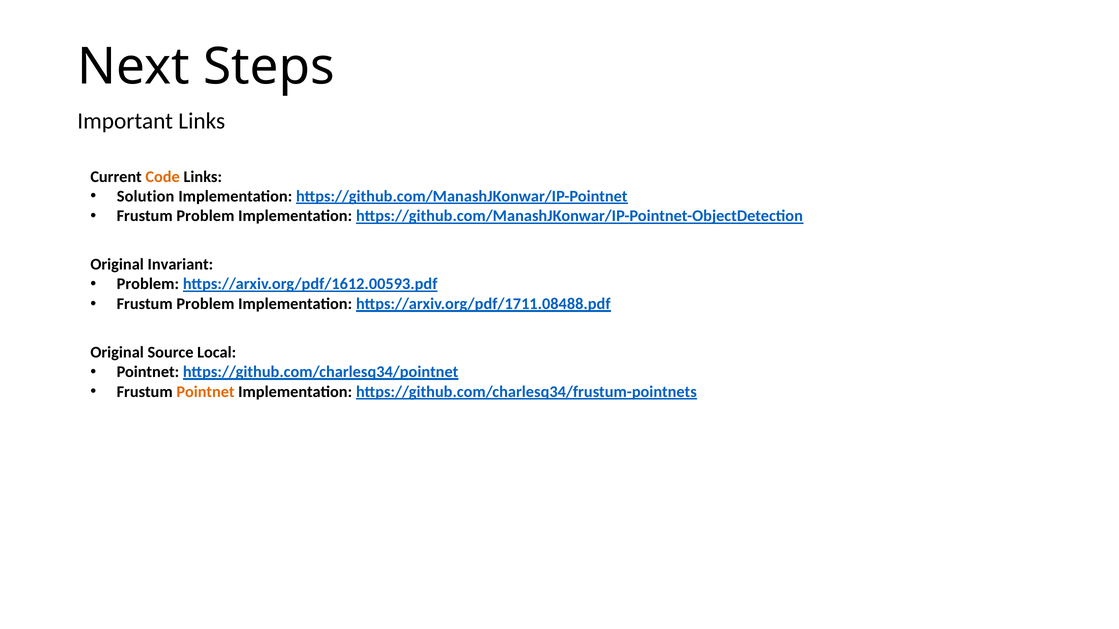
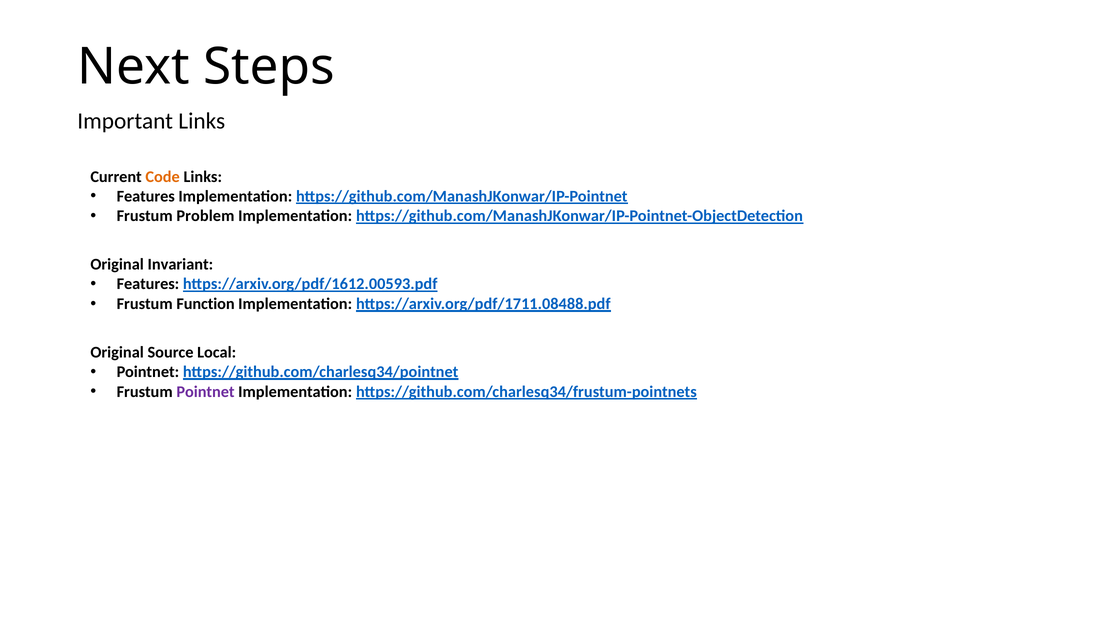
Solution: Solution -> Features (146, 196)
Problem: Problem -> Features (148, 284)
Problem: Problem -> Function (206, 304)
Pointnet colour: orange -> purple (206, 392)
